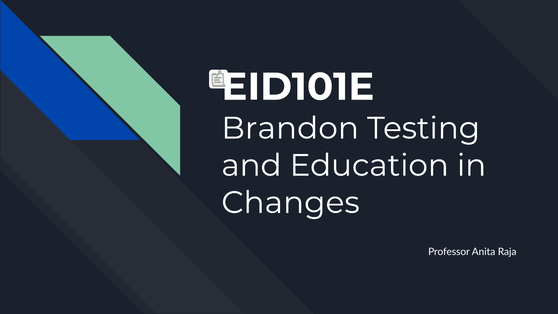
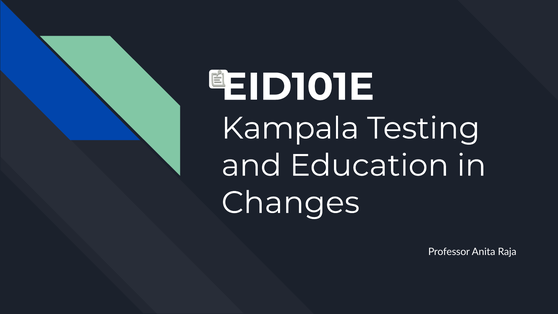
Brandon: Brandon -> Kampala (290, 128)
